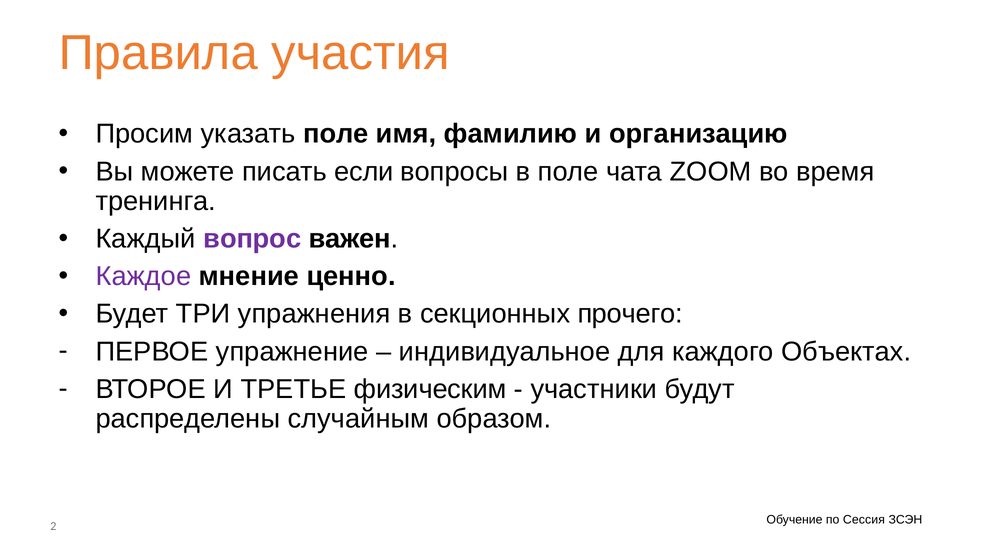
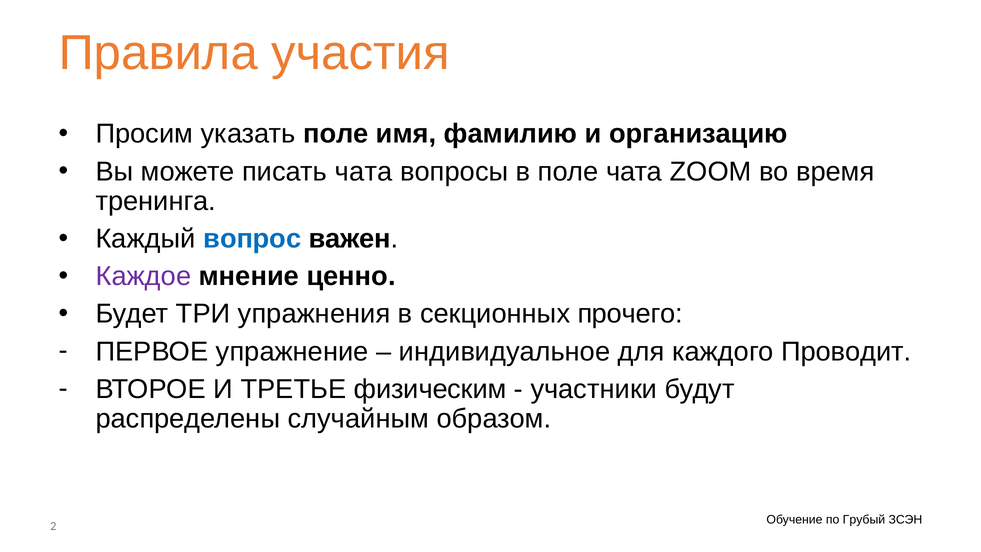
писать если: если -> чата (364, 172)
вопрос colour: purple -> blue (252, 239)
Объектах: Объектах -> Проводит (846, 351)
Cессия: Cессия -> Грубый (864, 520)
